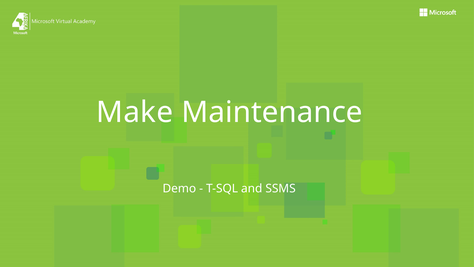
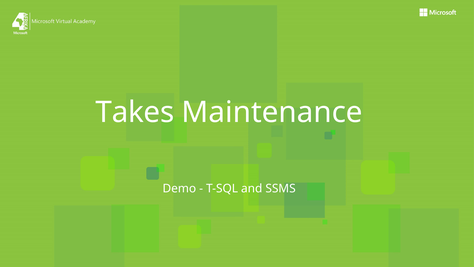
Make: Make -> Takes (135, 112)
